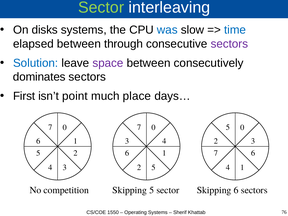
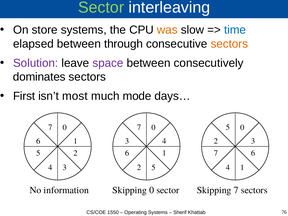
disks: disks -> store (45, 30)
was colour: blue -> orange (167, 30)
sectors colour: purple -> orange (229, 44)
Solution colour: blue -> purple (36, 63)
point: point -> most (75, 96)
place: place -> mode (137, 96)
competition: competition -> information (66, 190)
Skipping 5: 5 -> 0 (152, 190)
Skipping 6: 6 -> 7 (236, 190)
